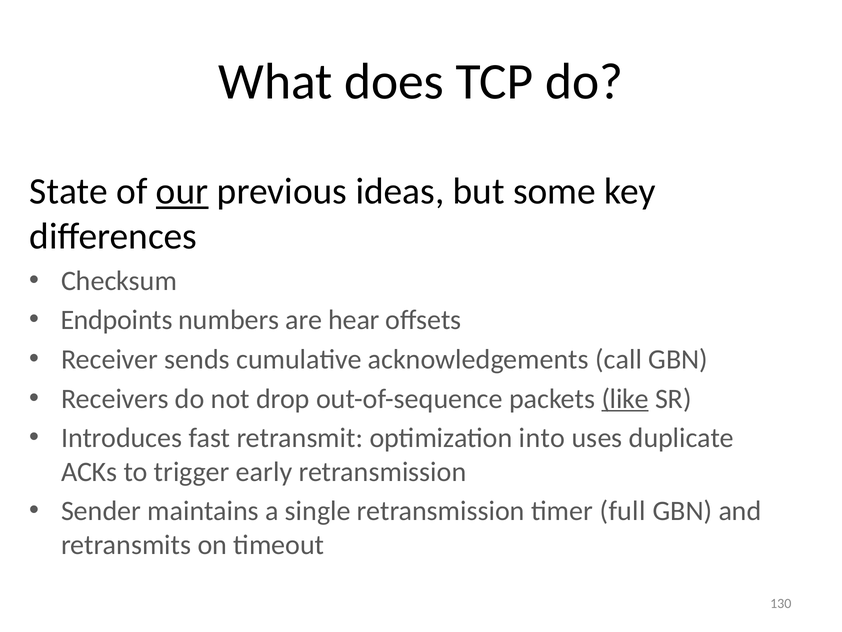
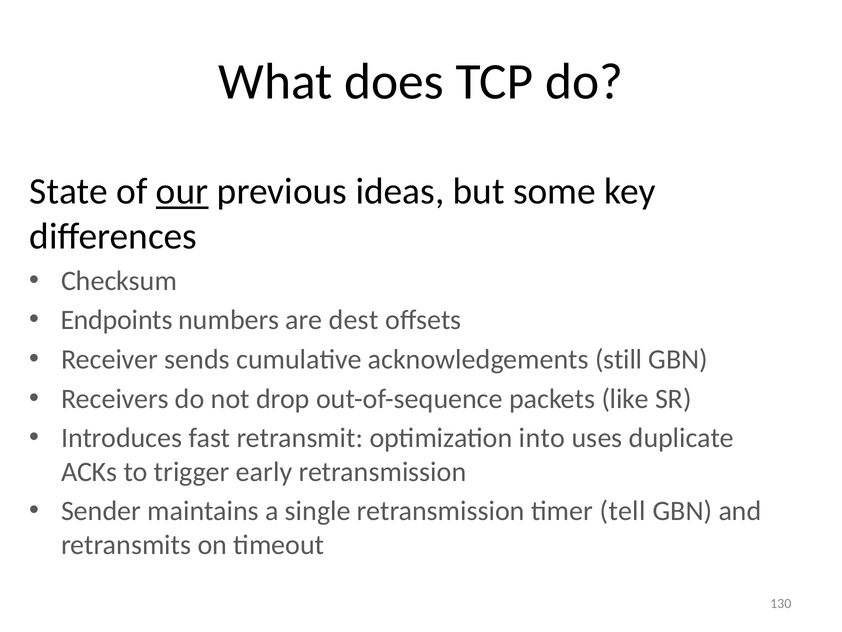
hear: hear -> dest (354, 320)
call: call -> still (619, 359)
like underline: present -> none (625, 398)
full: full -> tell (623, 511)
